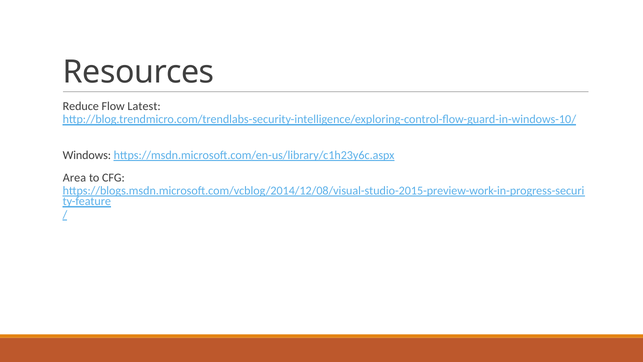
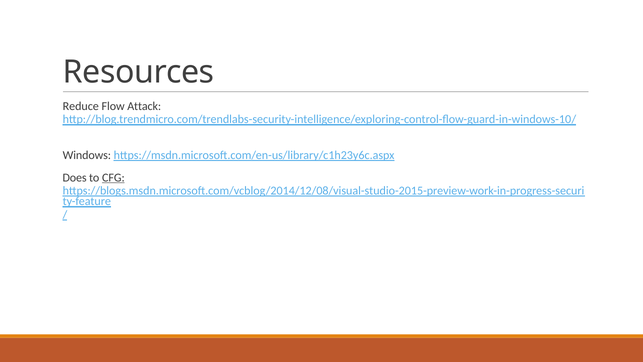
Latest: Latest -> Attack (144, 106)
Area: Area -> Does (75, 178)
CFG underline: none -> present (113, 178)
